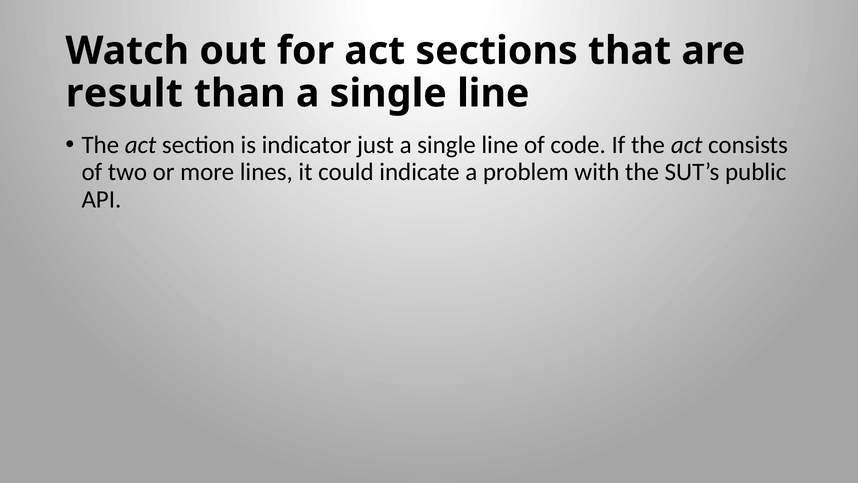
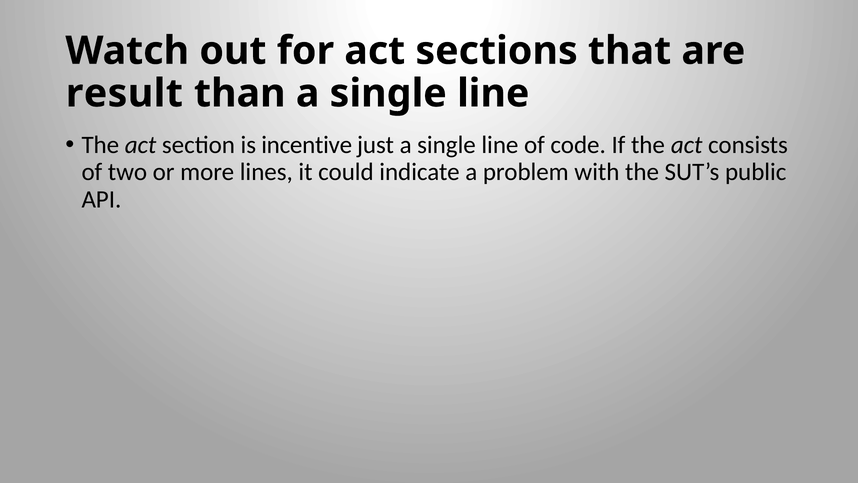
indicator: indicator -> incentive (307, 145)
